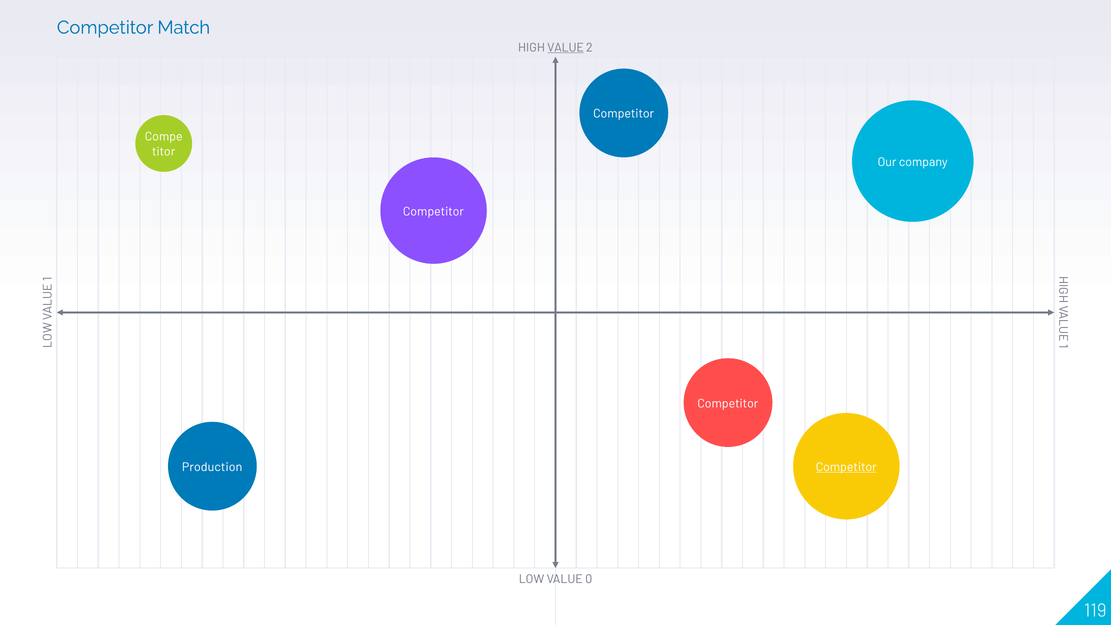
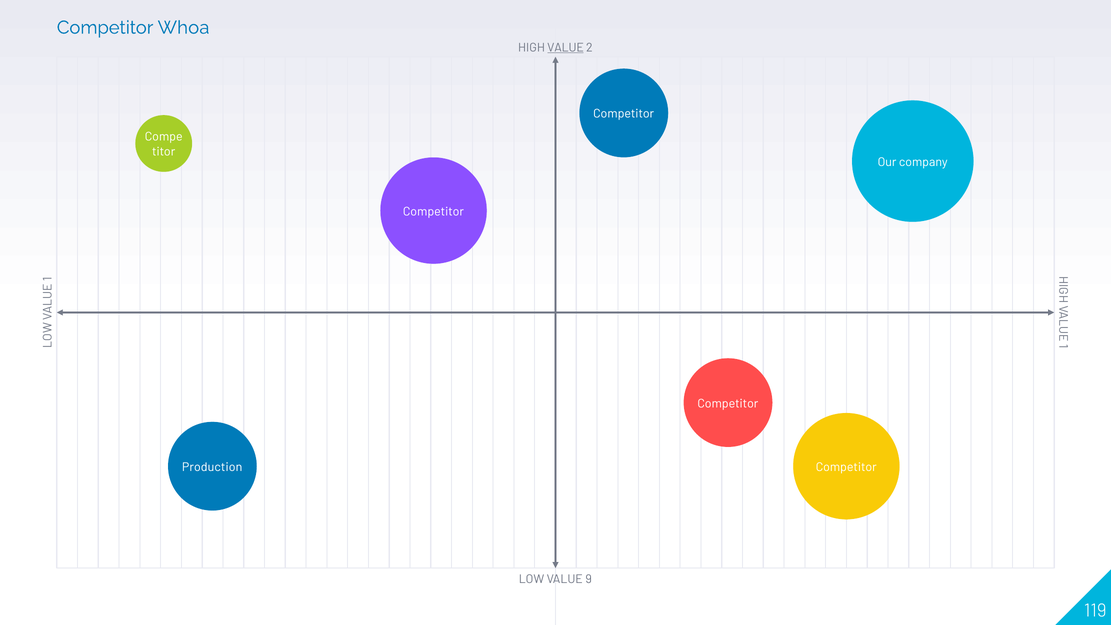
Match: Match -> Whoa (184, 28)
Competitor underline: present -> none (846, 467)
0: 0 -> 9 (589, 579)
